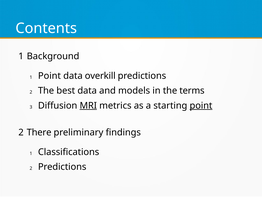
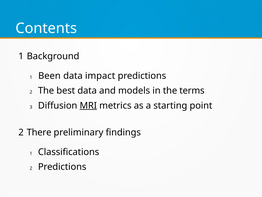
Point: Point -> Been (49, 76)
overkill: overkill -> impact (100, 76)
point underline: present -> none (201, 105)
